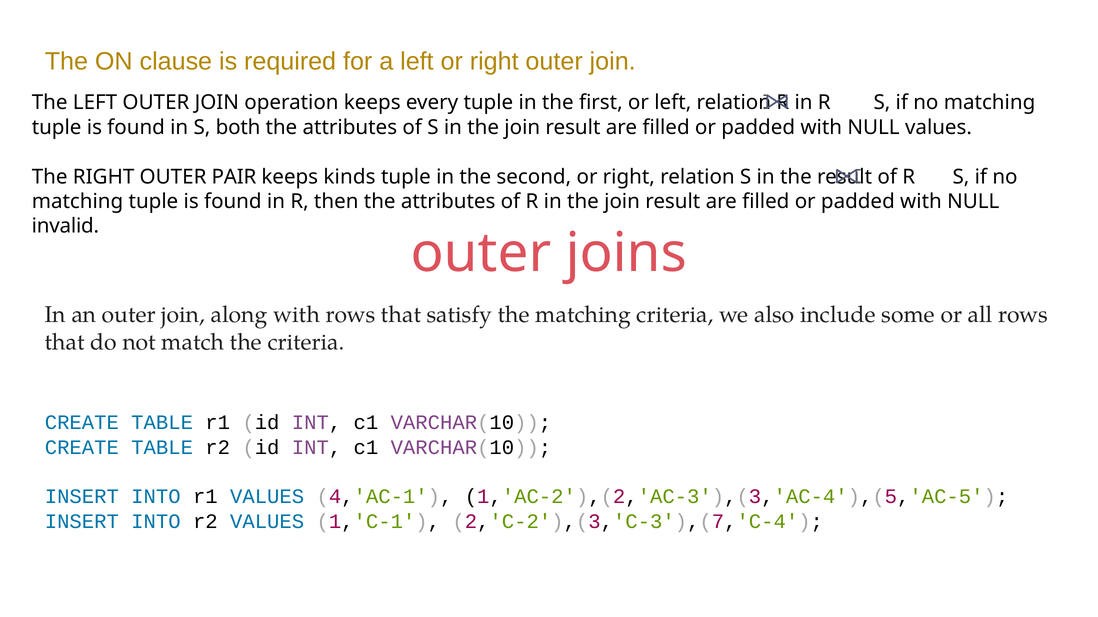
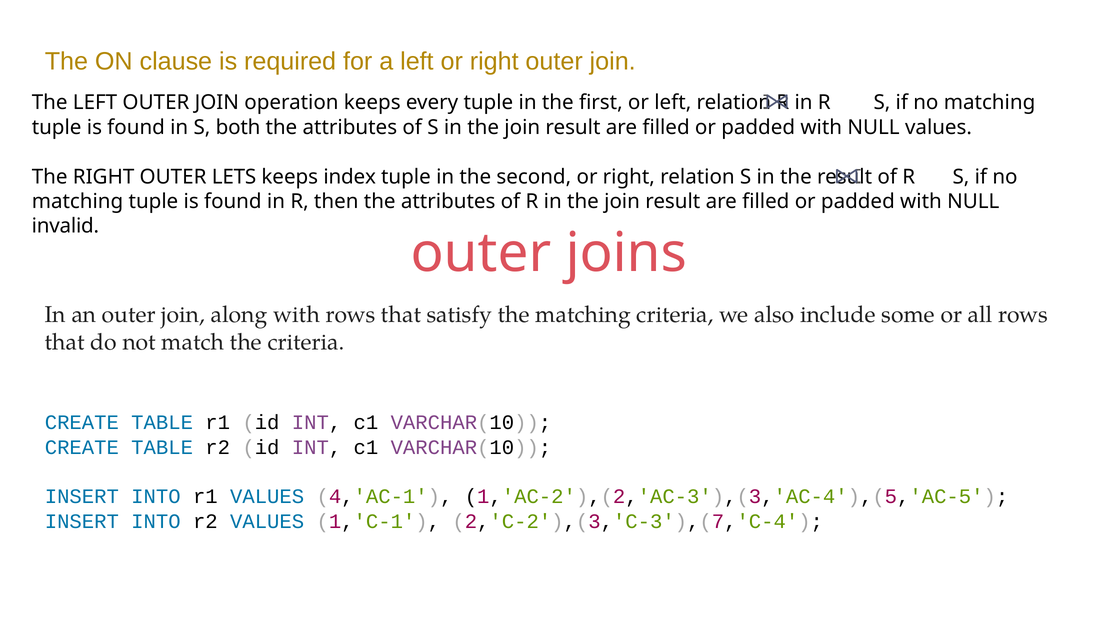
PAIR: PAIR -> LETS (234, 177)
kinds: kinds -> index (350, 177)
